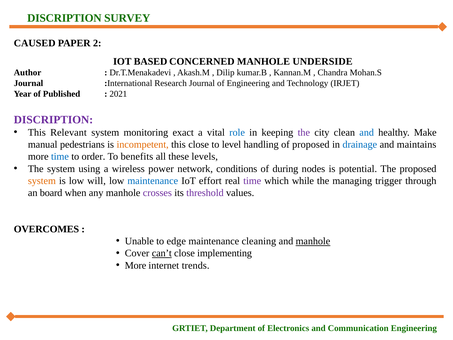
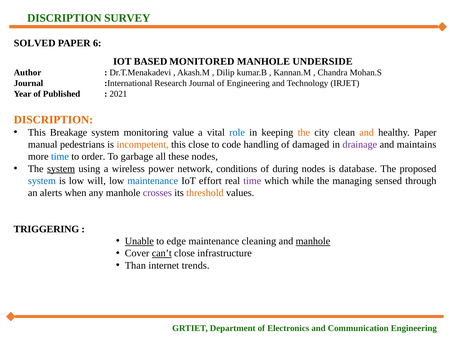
CAUSED: CAUSED -> SOLVED (35, 43)
2: 2 -> 6 (97, 43)
CONCERNED: CONCERNED -> MONITORED (202, 61)
DISCRIPTION colour: purple -> orange (53, 120)
Relevant: Relevant -> Breakage (69, 132)
exact: exact -> value (183, 132)
the colour: purple -> orange (304, 132)
and colour: blue -> orange (367, 132)
healthy Make: Make -> Paper (425, 132)
level: level -> code (231, 144)
of proposed: proposed -> damaged (311, 144)
drainage colour: blue -> purple (360, 144)
benefits: benefits -> garbage (137, 157)
these levels: levels -> nodes (205, 157)
system underline: none -> present (61, 169)
potential: potential -> database (358, 169)
system colour: orange -> blue (42, 181)
trigger: trigger -> sensed (389, 181)
board: board -> alerts (51, 193)
threshold colour: purple -> orange (205, 193)
OVERCOMES: OVERCOMES -> TRIGGERING (46, 229)
Unable underline: none -> present (139, 241)
implementing: implementing -> infrastructure (225, 253)
More: More -> Than (135, 265)
